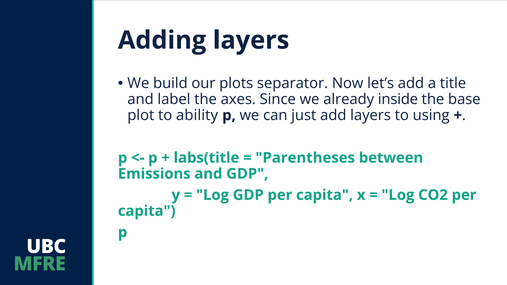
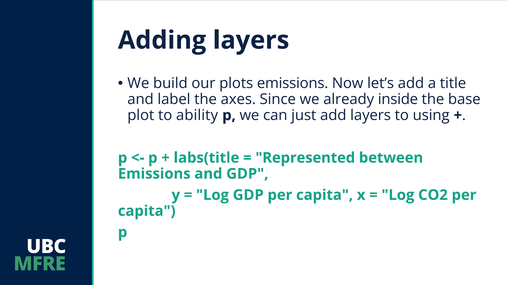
plots separator: separator -> emissions (293, 83)
Parentheses: Parentheses -> Represented (305, 158)
